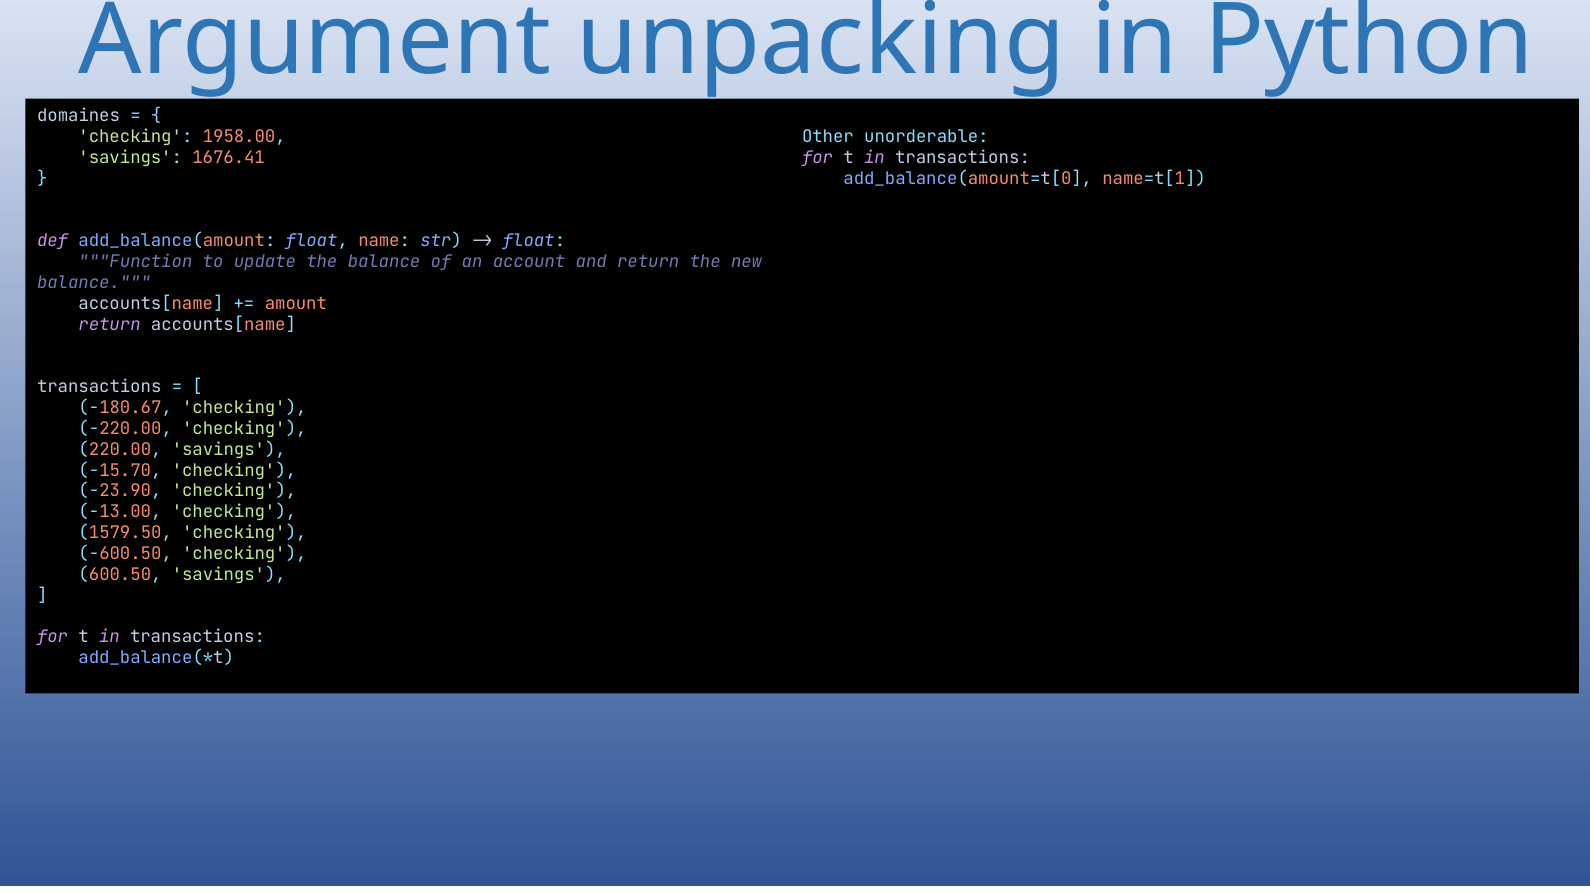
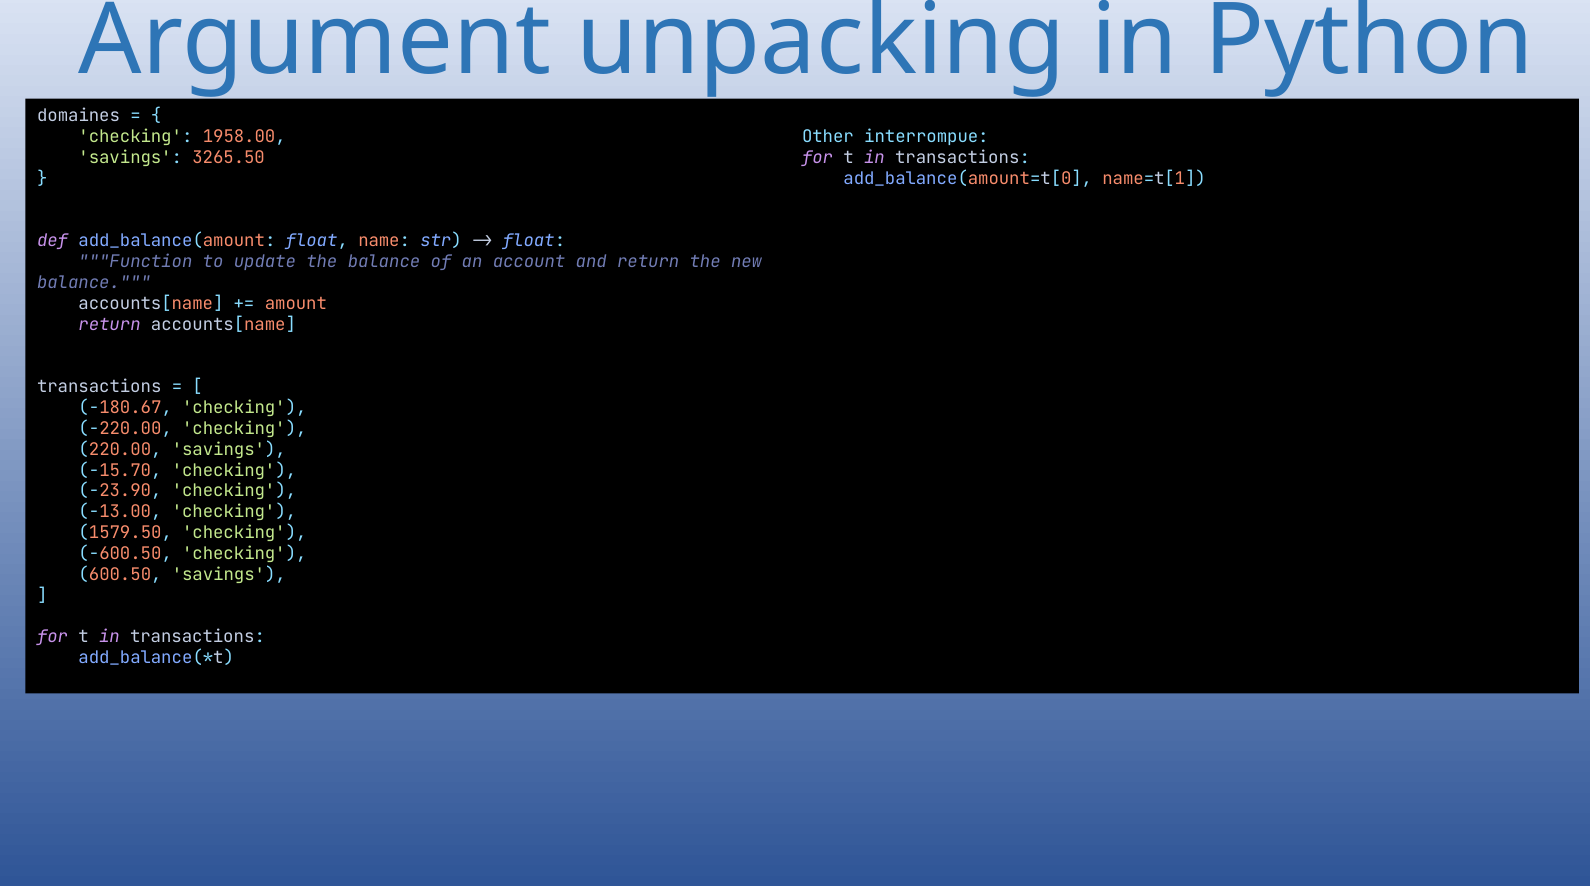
unorderable: unorderable -> interrompue (926, 137)
1676.41: 1676.41 -> 3265.50 (229, 158)
